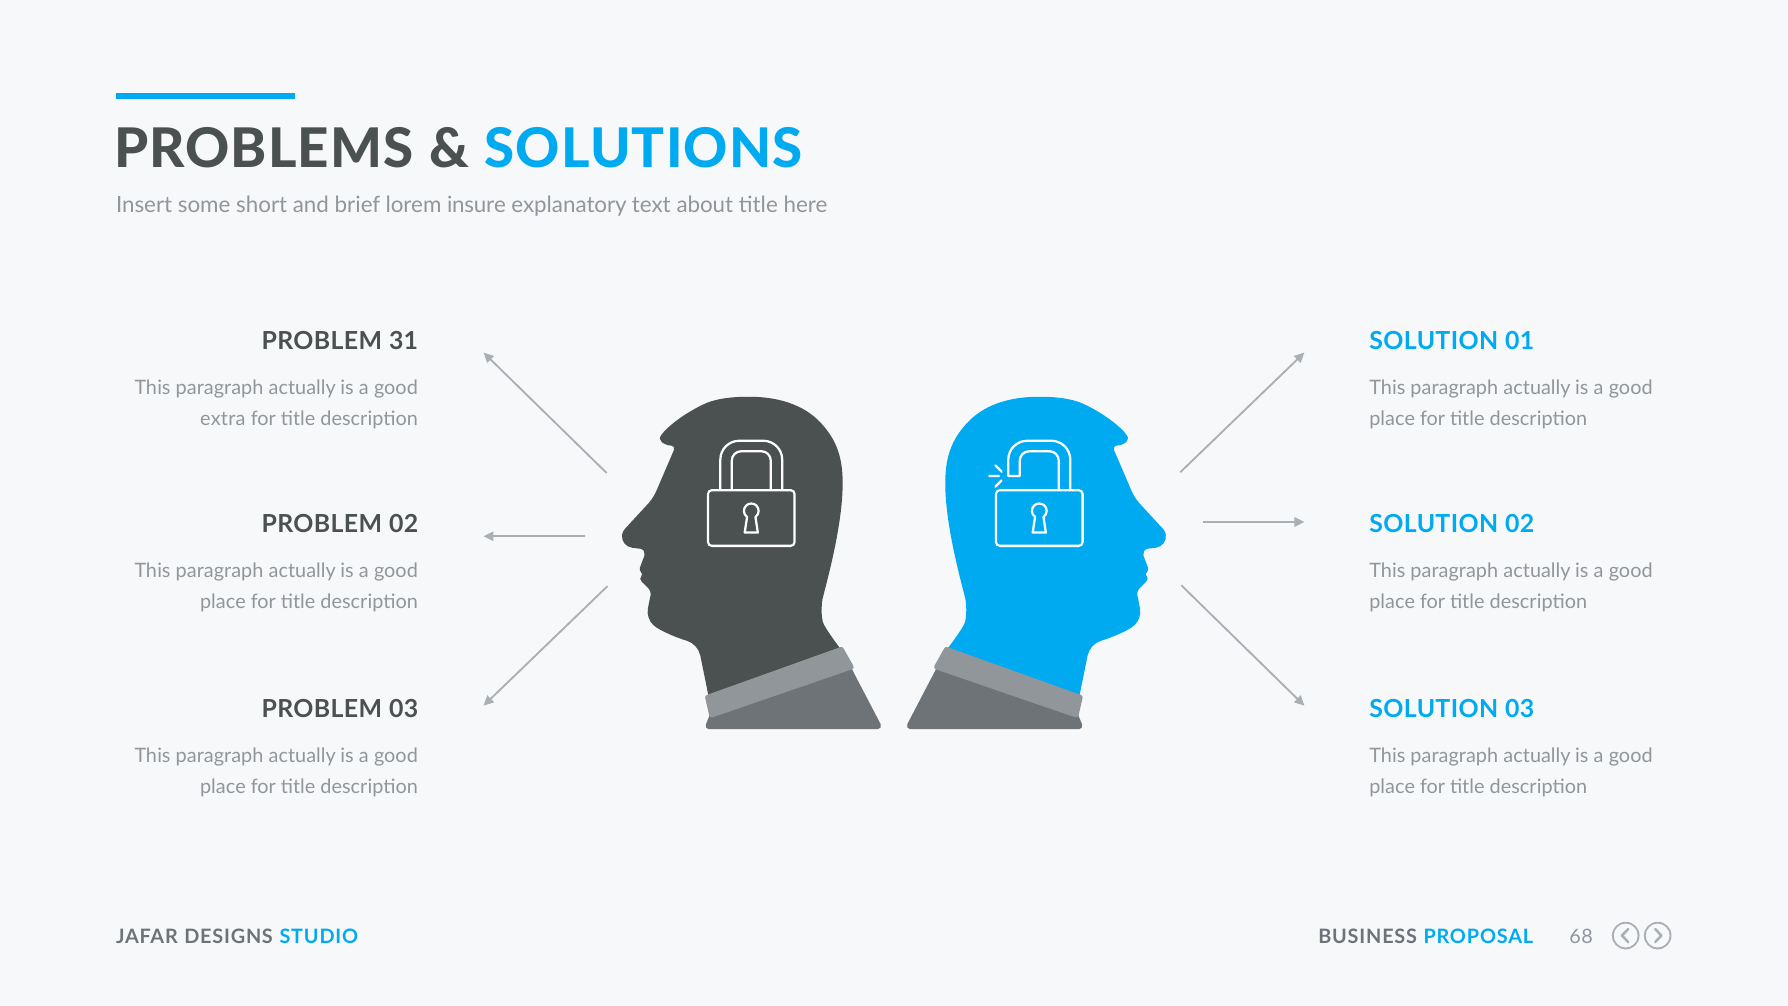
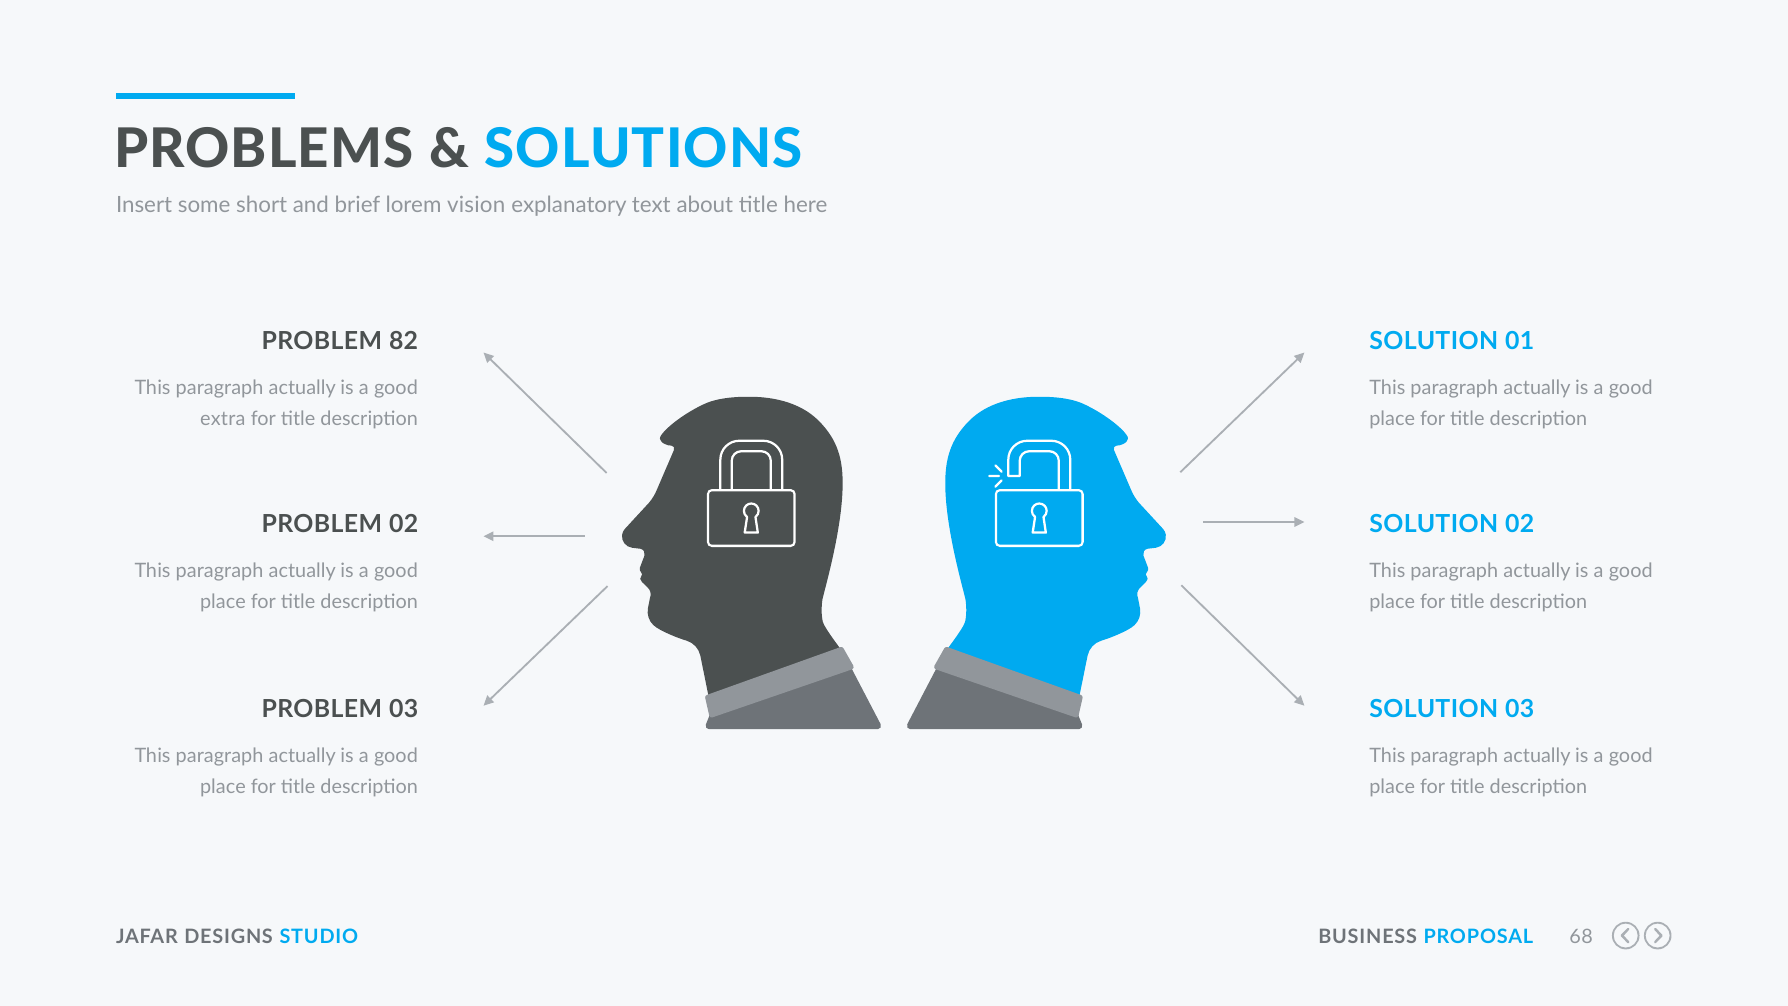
insure: insure -> vision (476, 205)
31: 31 -> 82 (404, 342)
